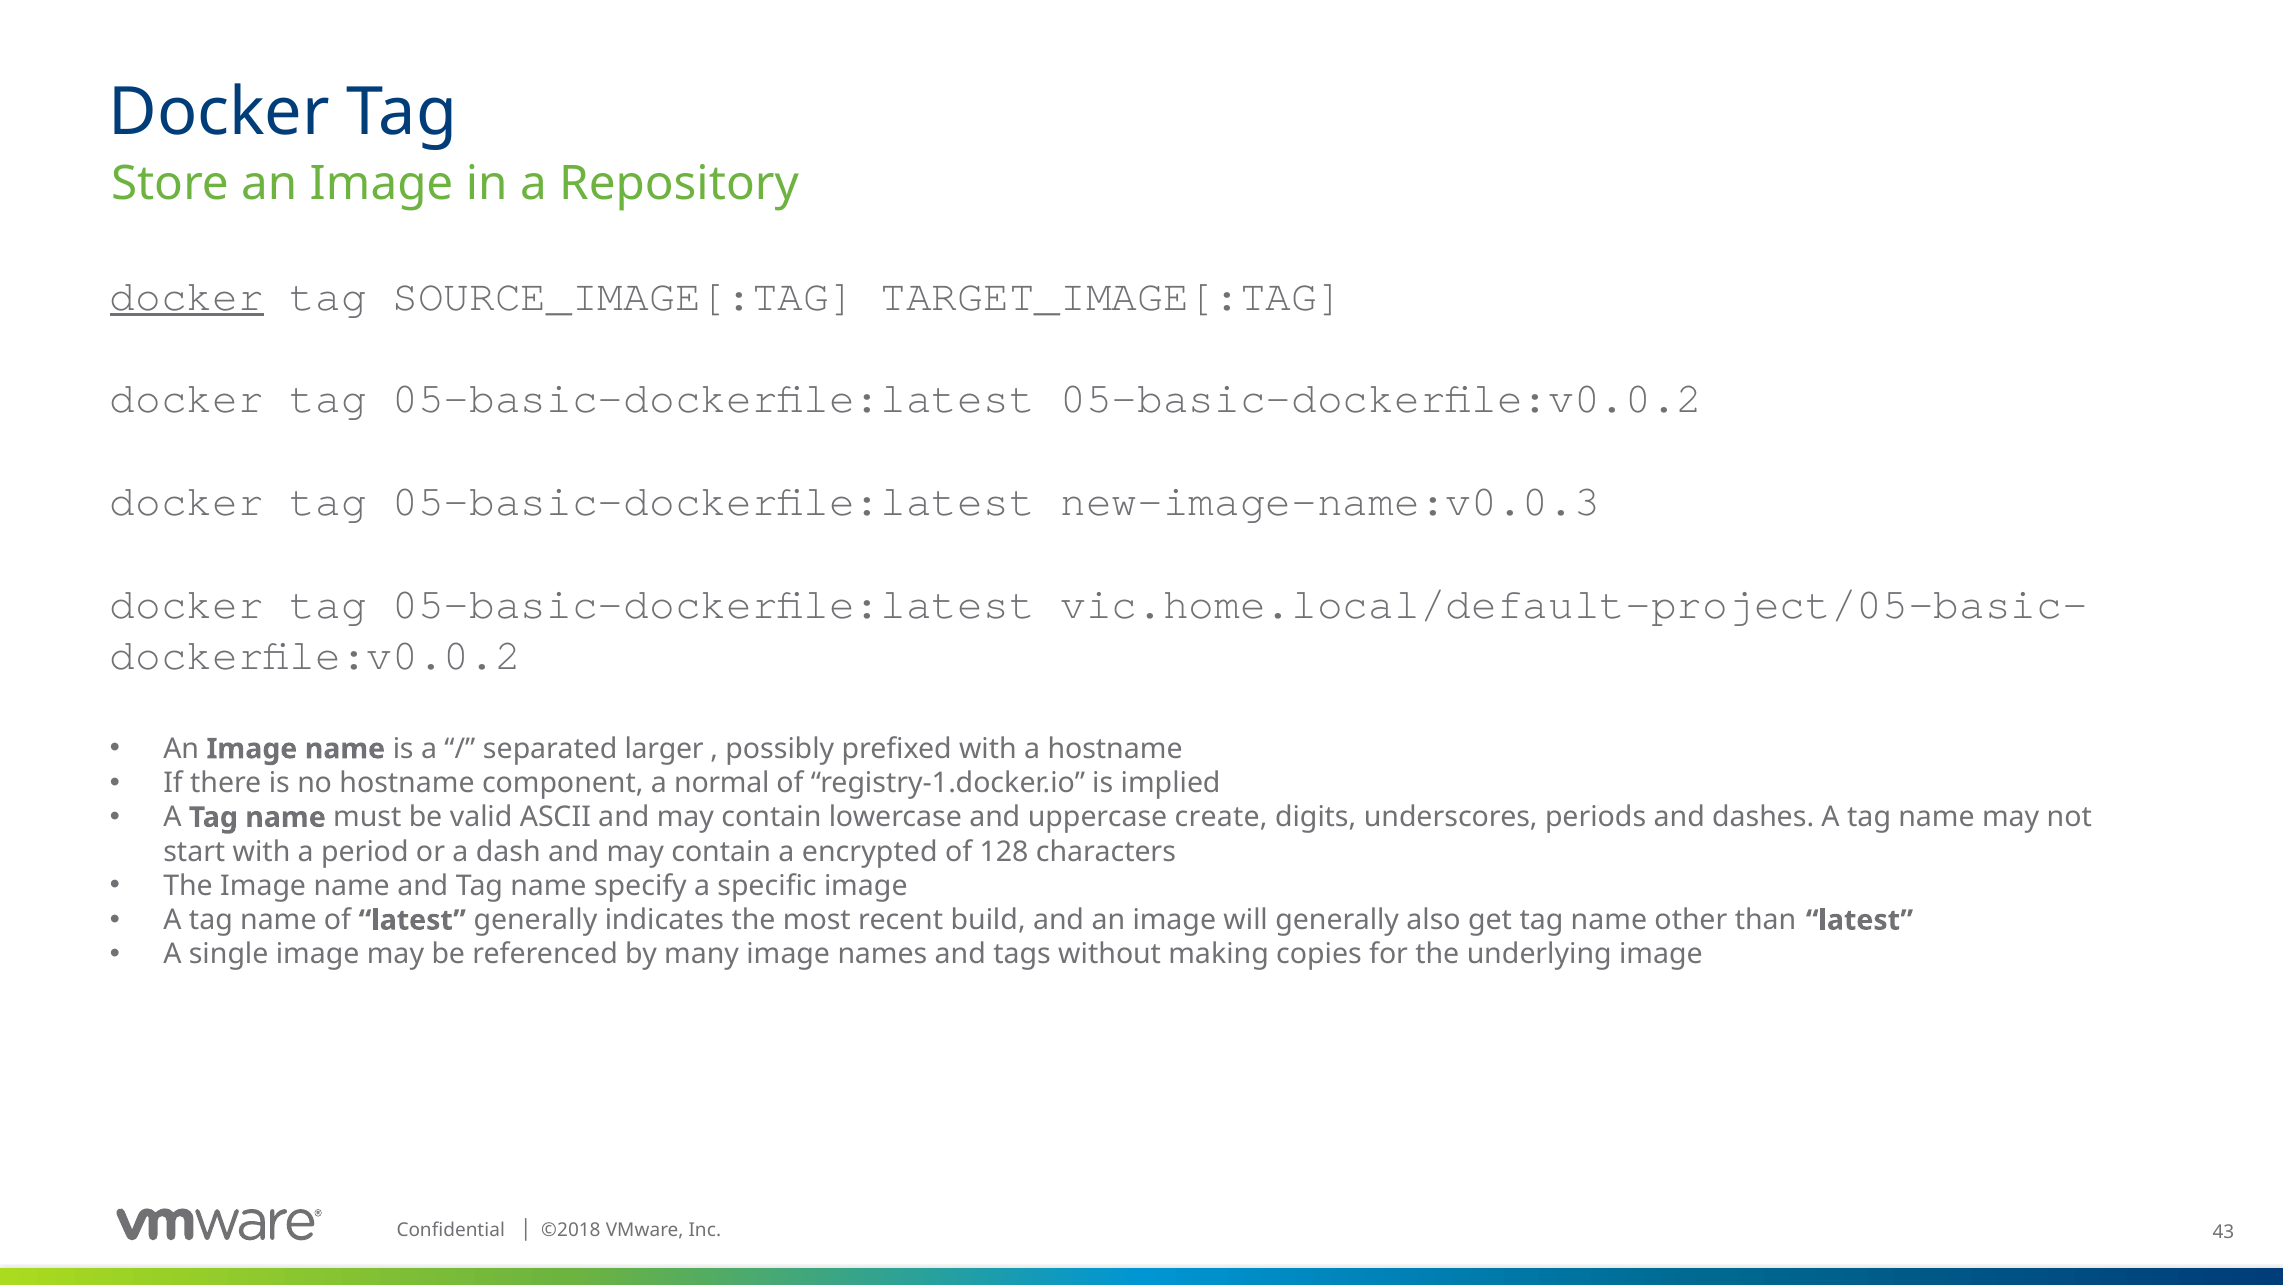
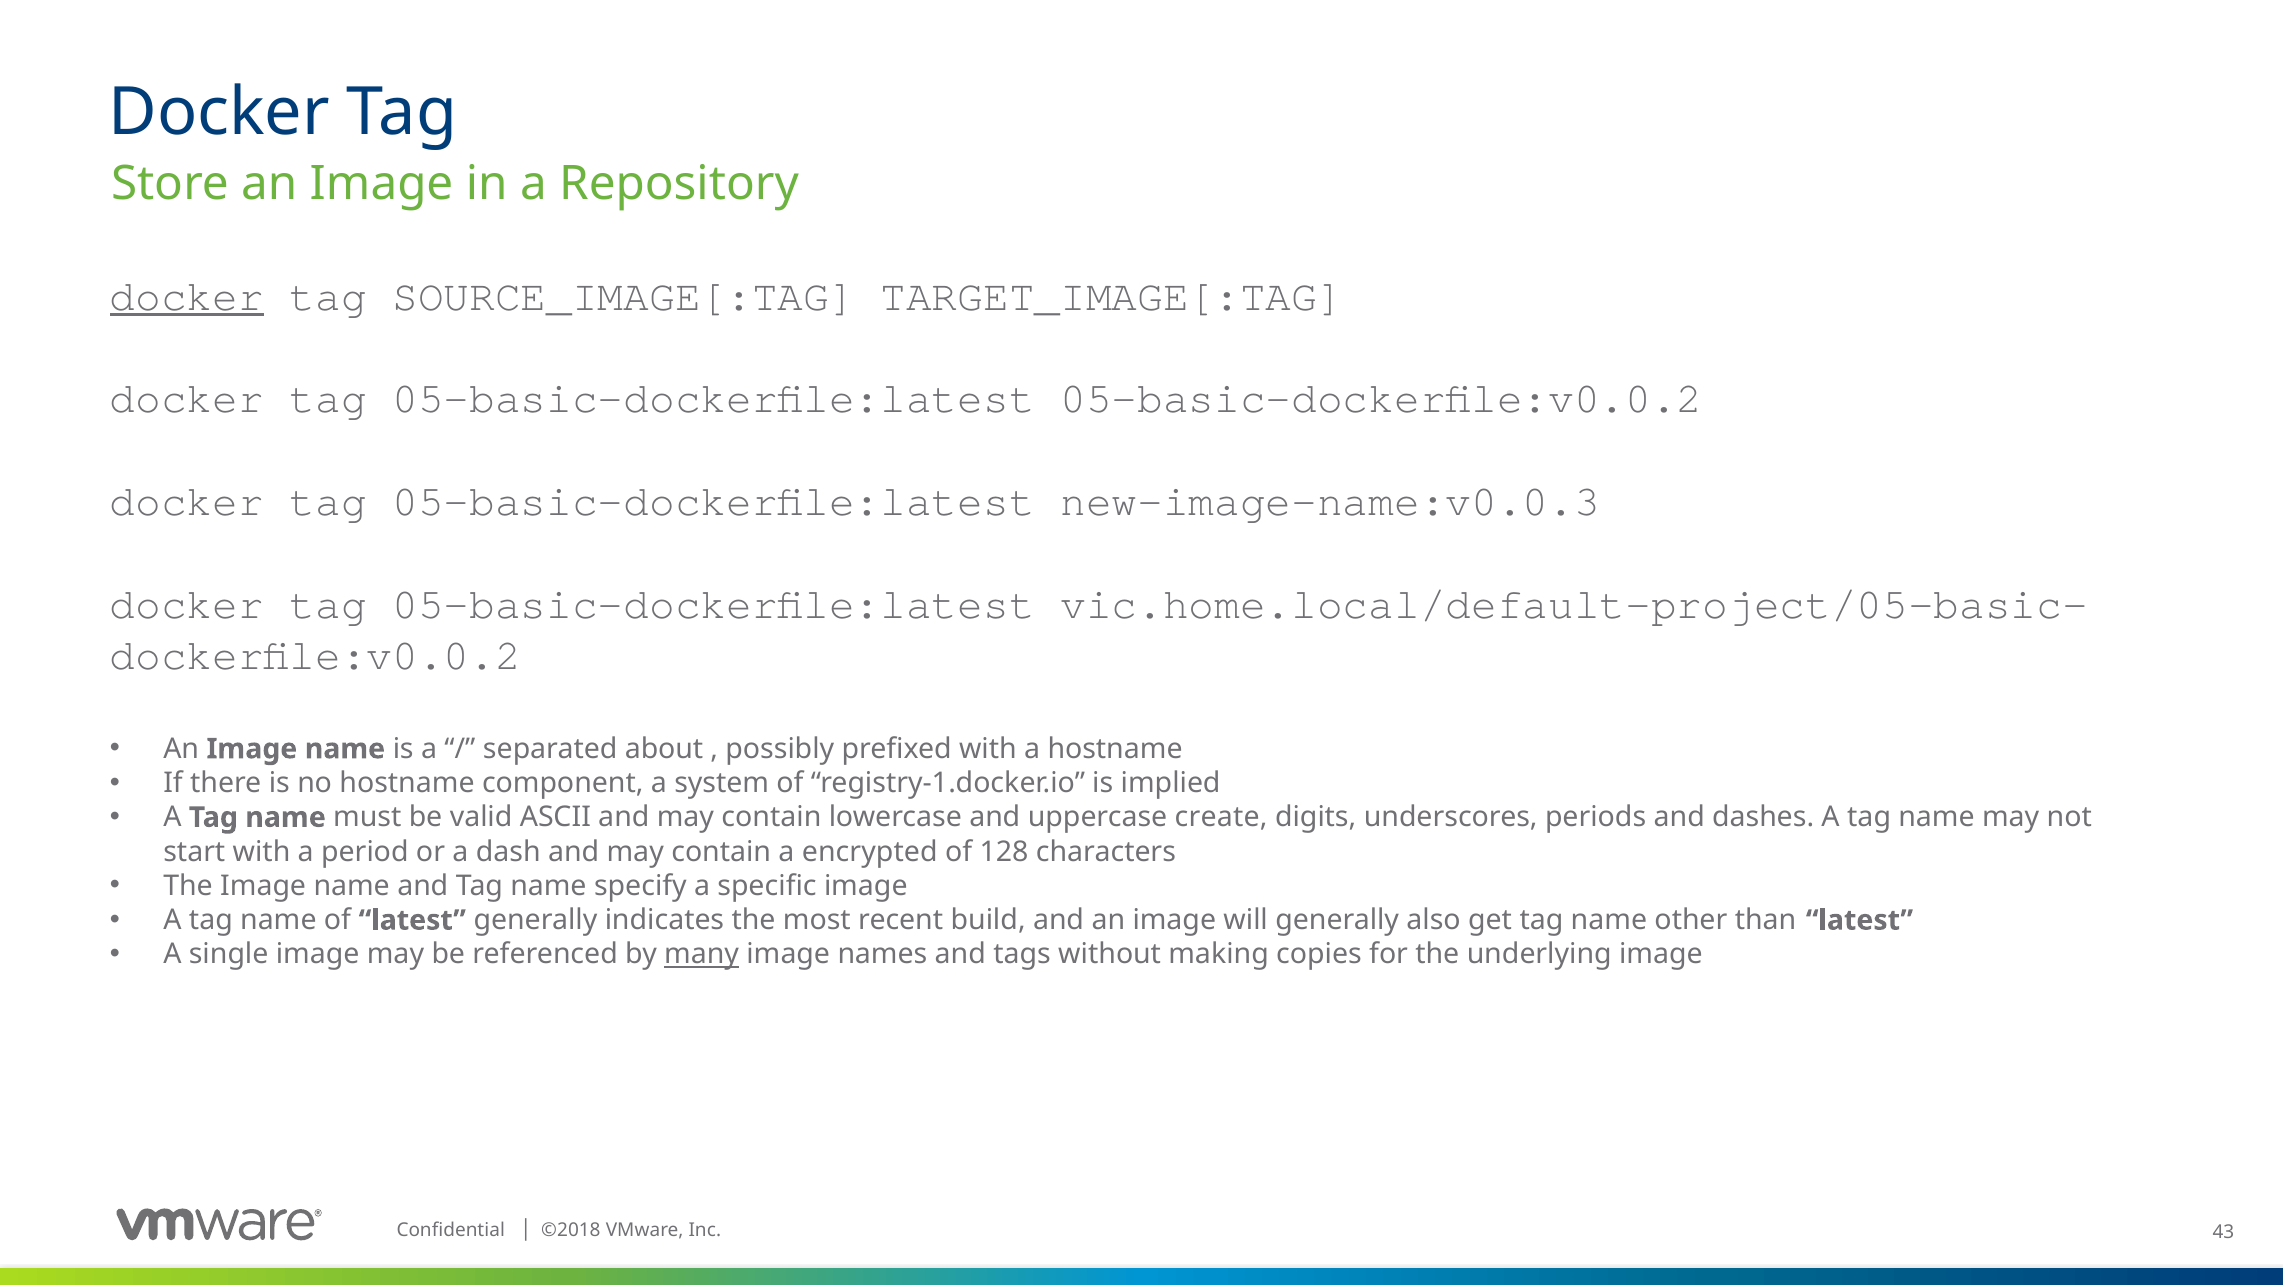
larger: larger -> about (664, 749)
normal: normal -> system (722, 783)
many underline: none -> present (702, 954)
